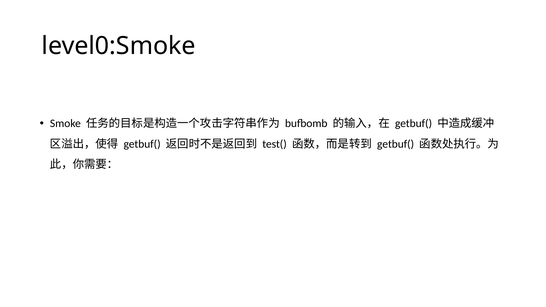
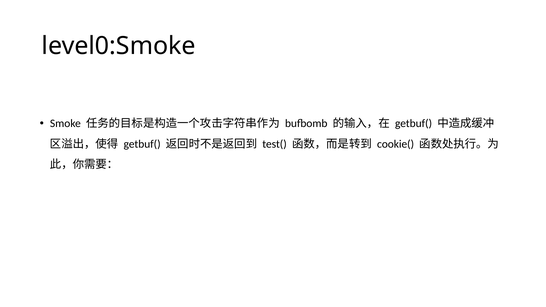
getbuf(: getbuf( -> cookie( (396, 144)
